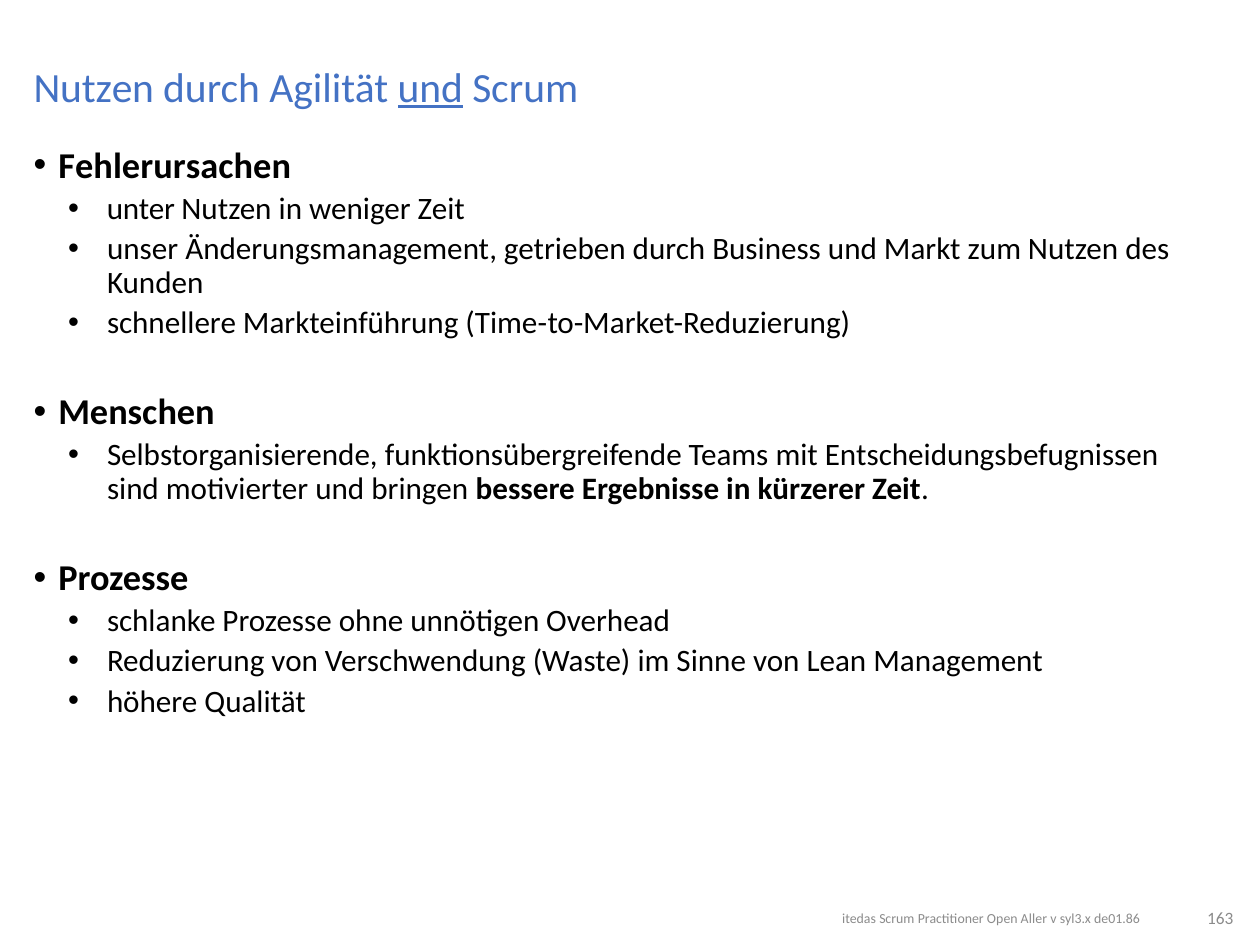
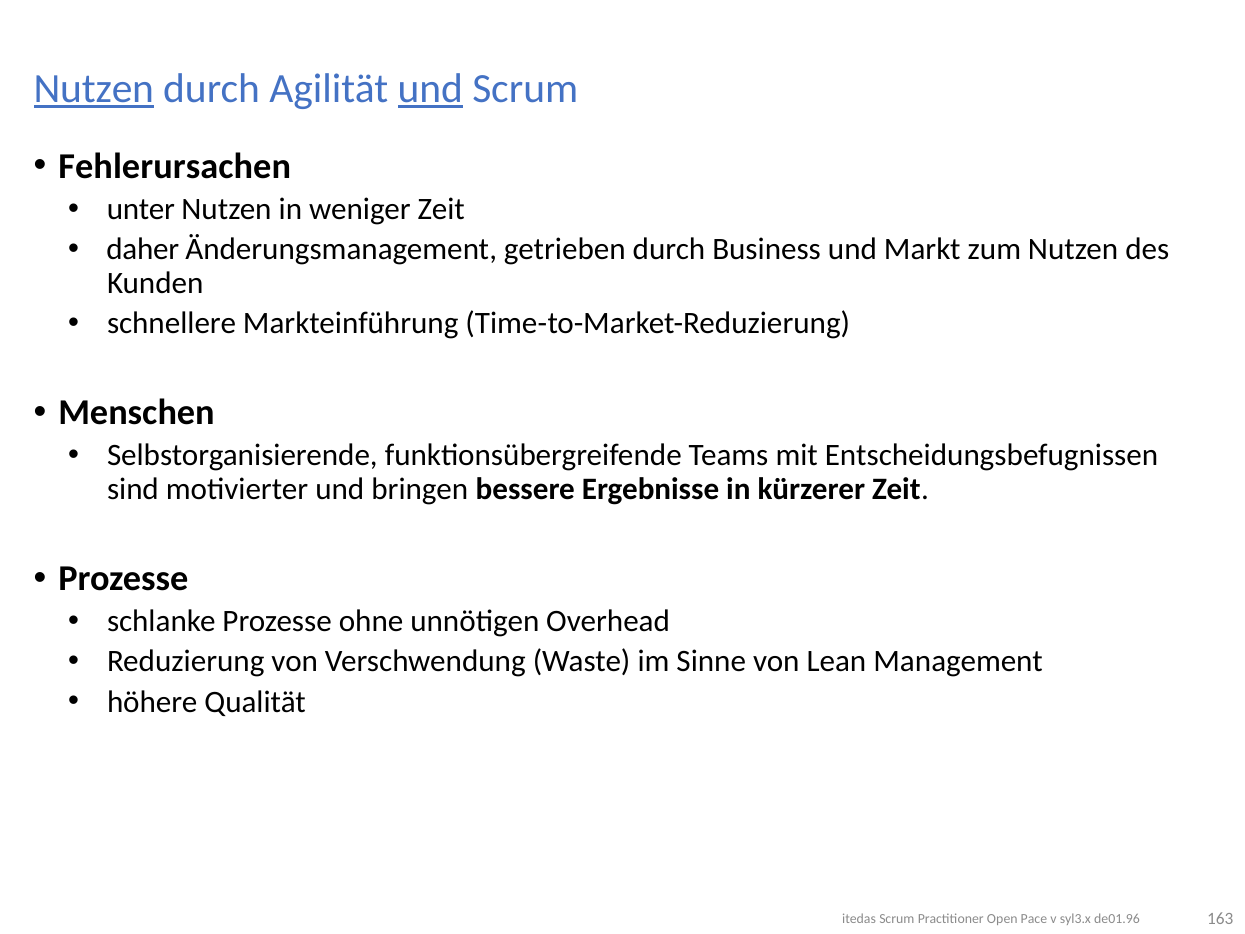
Nutzen underline: none -> present (94, 89)
unser: unser -> daher (143, 249)
Aller: Aller -> Pace (1034, 919)
de01.86: de01.86 -> de01.96 (1117, 919)
